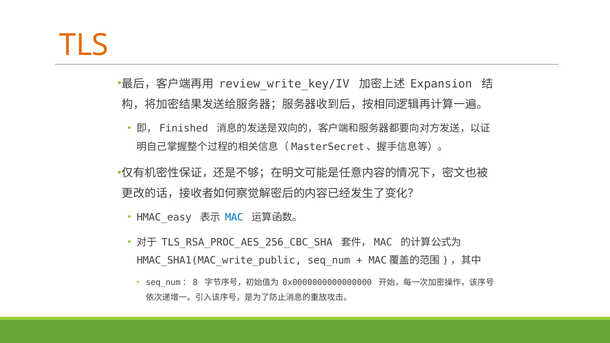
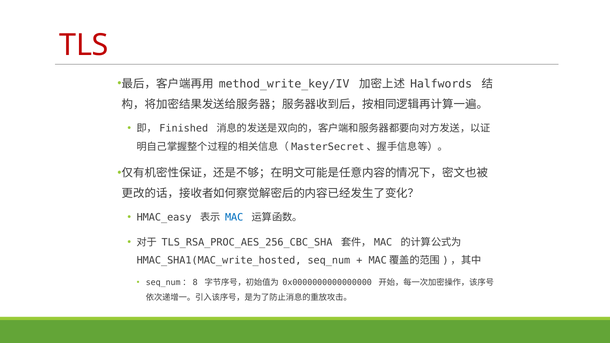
TLS colour: orange -> red (84, 45)
review_write_key/IV: review_write_key/IV -> method_write_key/IV (284, 84)
Expansion: Expansion -> Halfwords (441, 84)
HMAC_SHA1(MAC_write_public: HMAC_SHA1(MAC_write_public -> HMAC_SHA1(MAC_write_hosted (219, 261)
